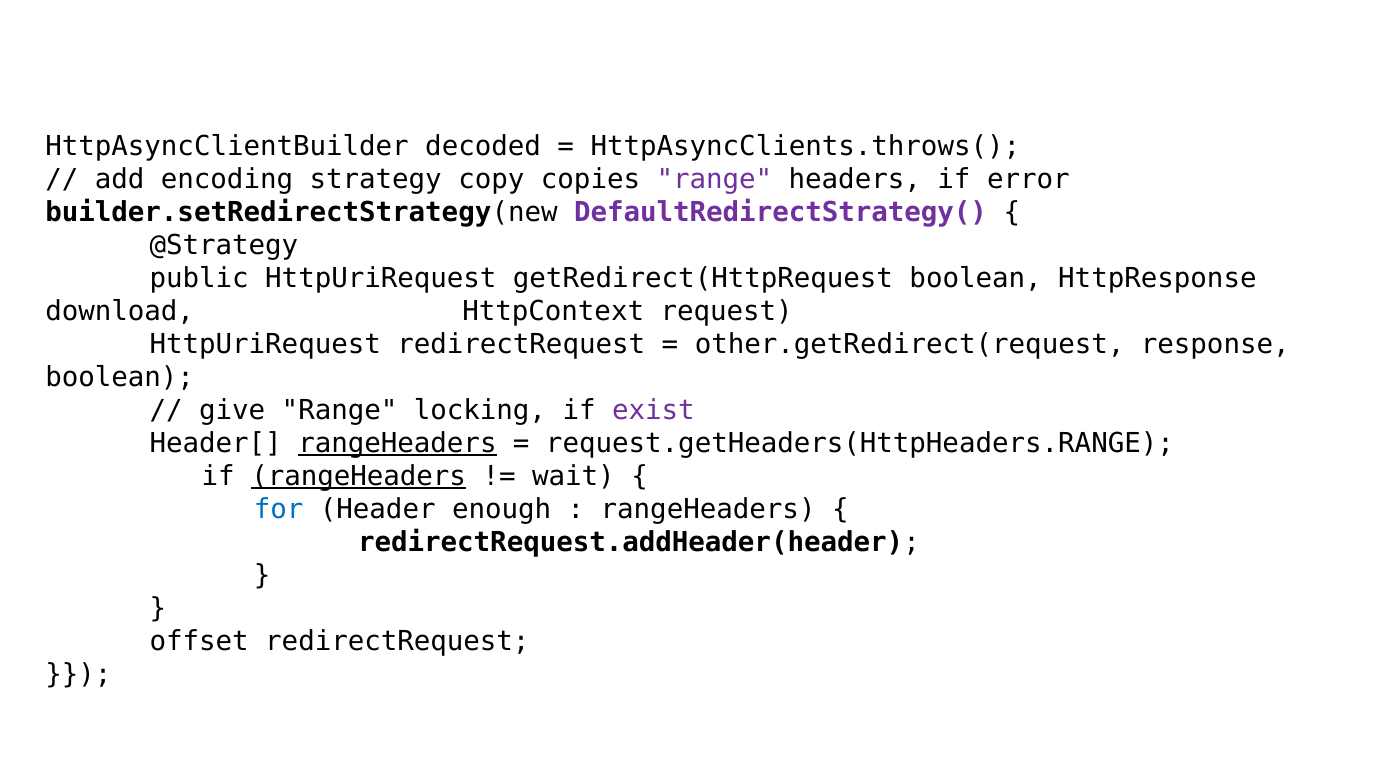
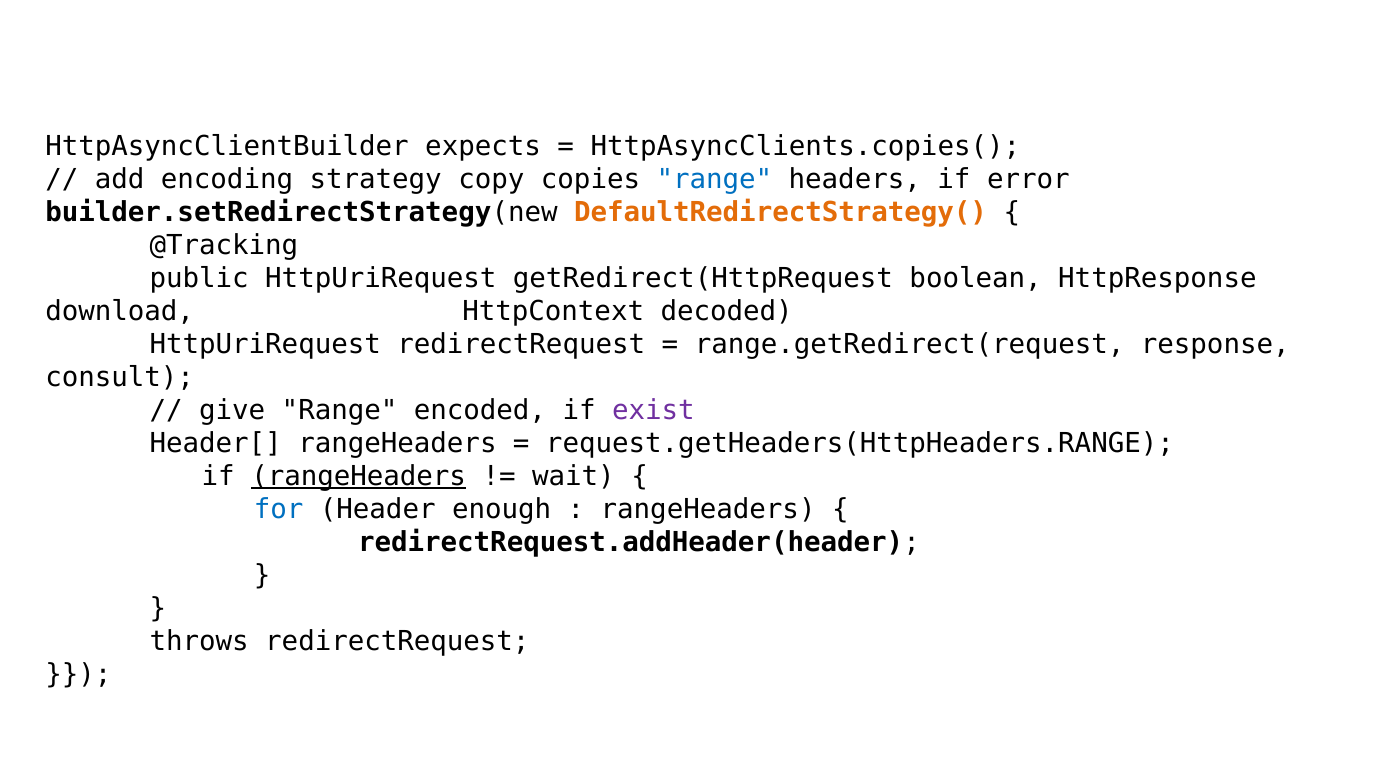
decoded: decoded -> expects (483, 146)
HttpAsyncClients.throws(: HttpAsyncClients.throws( -> HttpAsyncClients.copies( (805, 146)
range colour: purple -> blue (714, 179)
DefaultRedirectStrategy( colour: purple -> orange (781, 212)
@Strategy: @Strategy -> @Tracking (224, 245)
request: request -> decoded (727, 311)
other.getRedirect(request: other.getRedirect(request -> range.getRedirect(request (910, 344)
boolean: boolean -> consult (120, 377)
locking: locking -> encoded (480, 410)
rangeHeaders underline: present -> none (397, 443)
offset: offset -> throws (199, 641)
